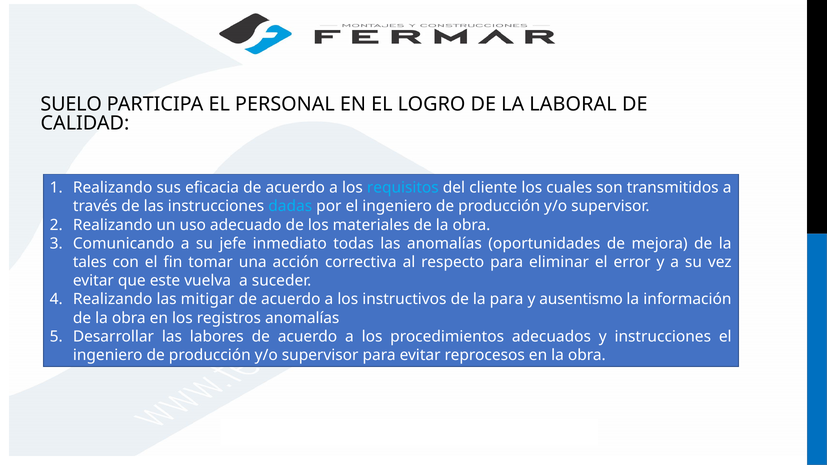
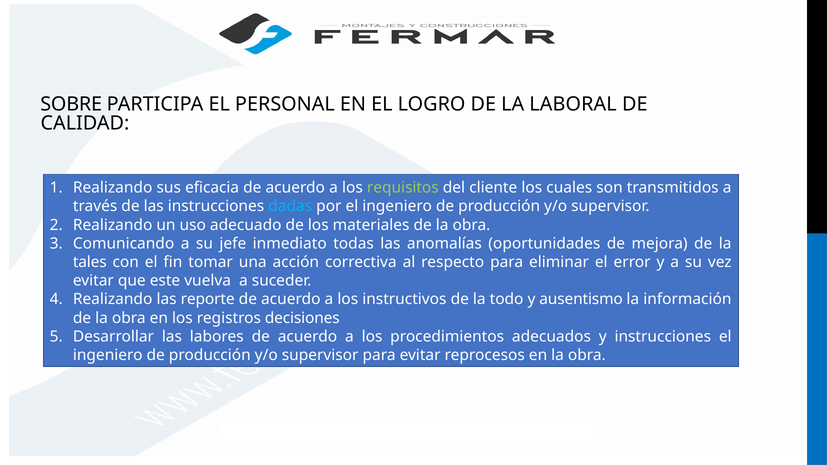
SUELO: SUELO -> SOBRE (71, 104)
requisitos colour: light blue -> light green (403, 188)
mitigar: mitigar -> reporte (208, 299)
la para: para -> todo (507, 299)
registros anomalías: anomalías -> decisiones (302, 318)
